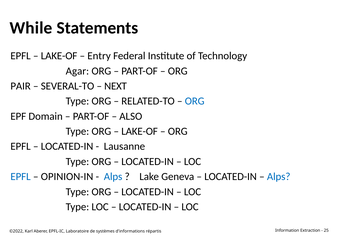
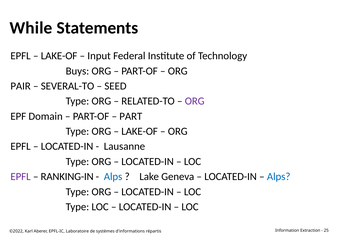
Entry: Entry -> Input (99, 56)
Agar: Agar -> Buys (77, 71)
NEXT: NEXT -> SEED (115, 86)
ORG colour: blue -> purple (195, 101)
ALSO: ALSO -> PART (131, 116)
EPFL colour: blue -> purple (21, 176)
OPINION-IN: OPINION-IN -> RANKING-IN (67, 176)
